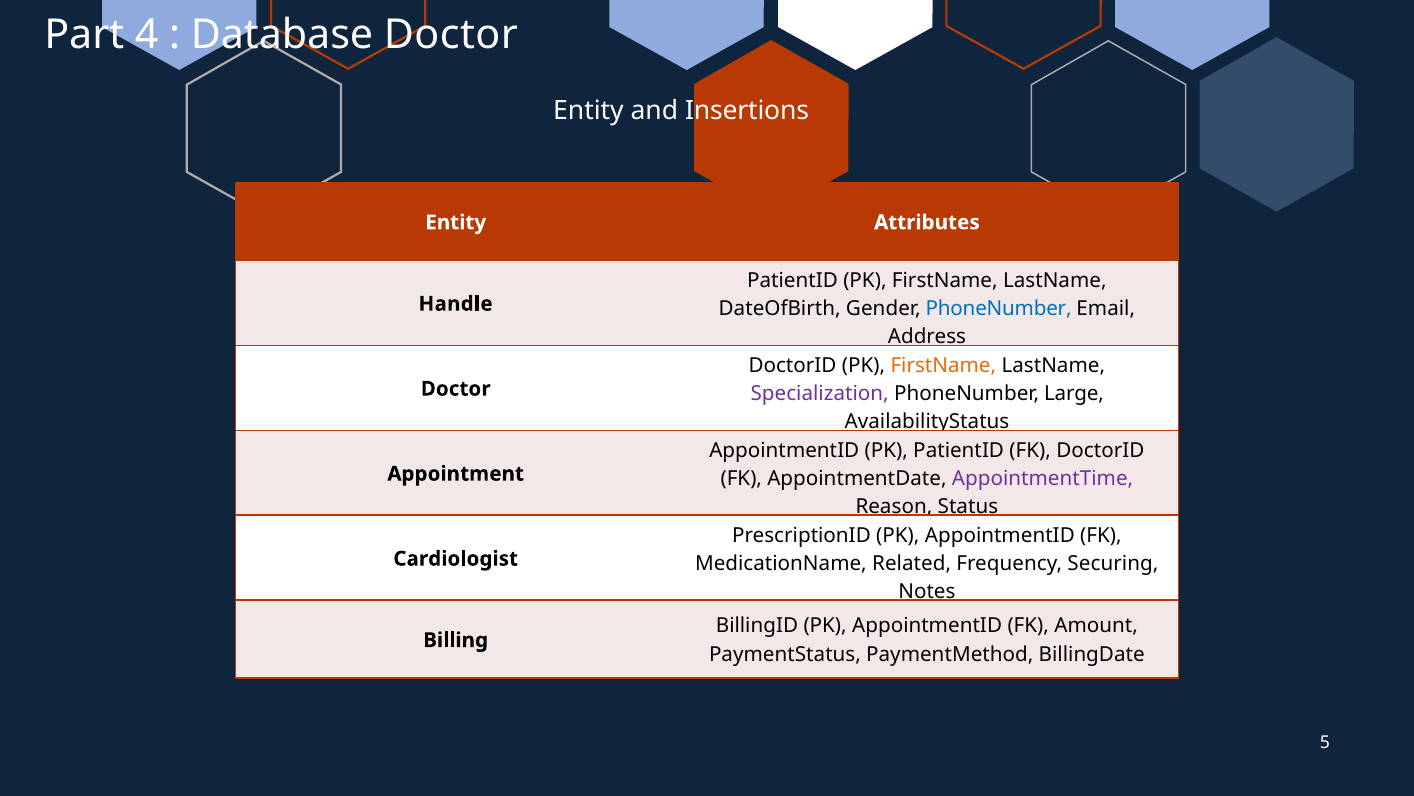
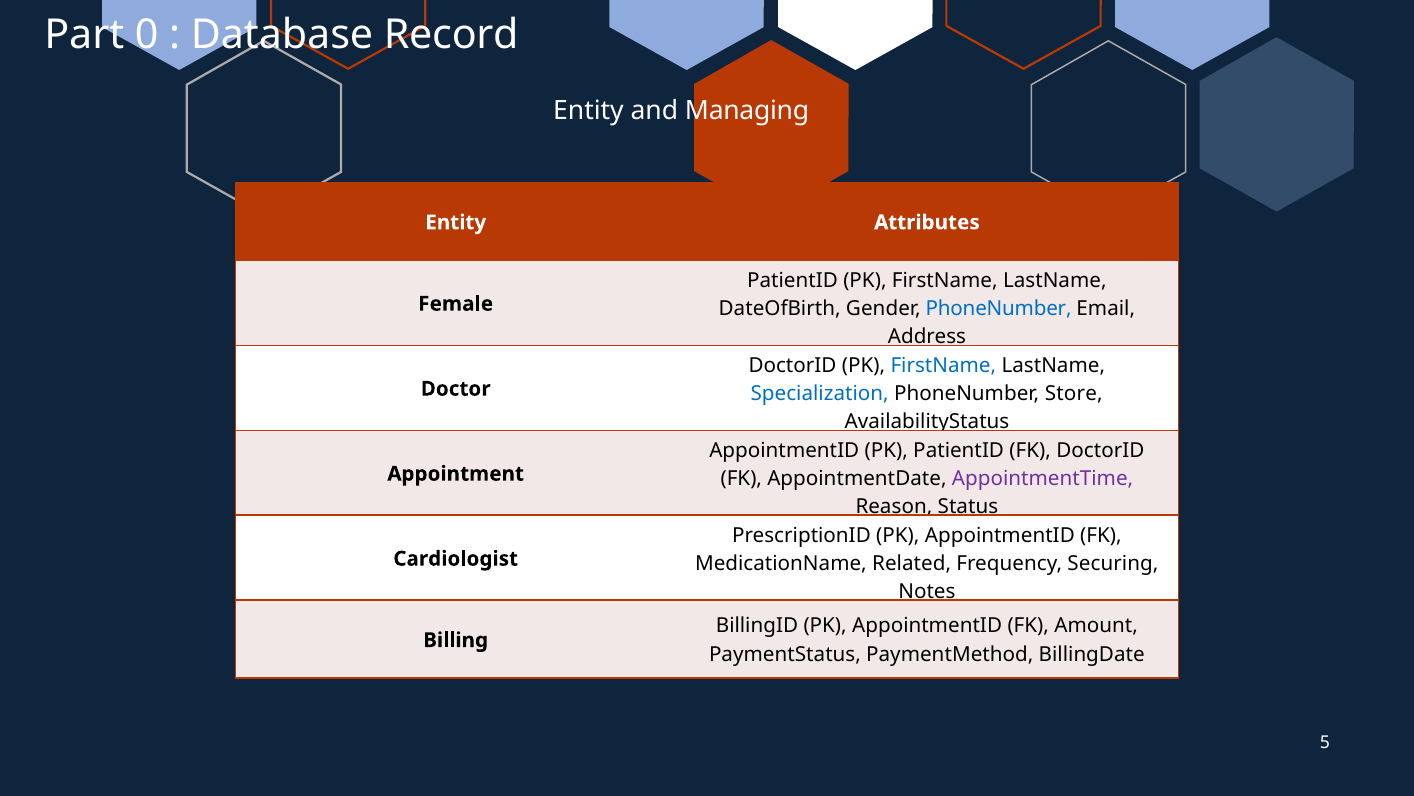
4: 4 -> 0 (147, 34)
Database Doctor: Doctor -> Record (451, 34)
Insertions: Insertions -> Managing (747, 111)
Handle: Handle -> Female (456, 304)
FirstName colour: orange -> blue (943, 365)
Specialization colour: purple -> blue (820, 394)
Large: Large -> Store (1074, 394)
